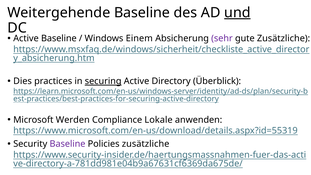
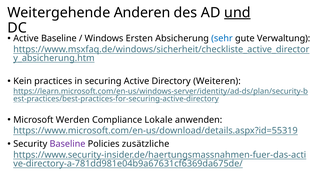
Weitergehende Baseline: Baseline -> Anderen (142, 13)
Einem: Einem -> Ersten (139, 38)
sehr colour: purple -> blue (222, 38)
gute Zusätzliche: Zusätzliche -> Verwaltung (284, 38)
Dies: Dies -> Kein (23, 81)
securing underline: present -> none (103, 81)
Überblick: Überblick -> Weiteren (217, 81)
